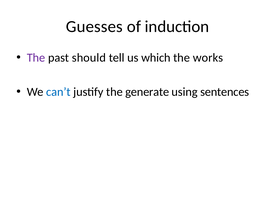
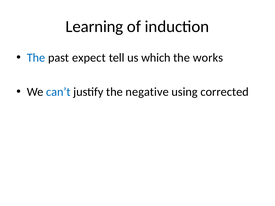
Guesses: Guesses -> Learning (94, 27)
The colour: purple -> blue (36, 58)
should: should -> expect (89, 58)
generate: generate -> negative (147, 92)
sentences: sentences -> corrected (225, 92)
